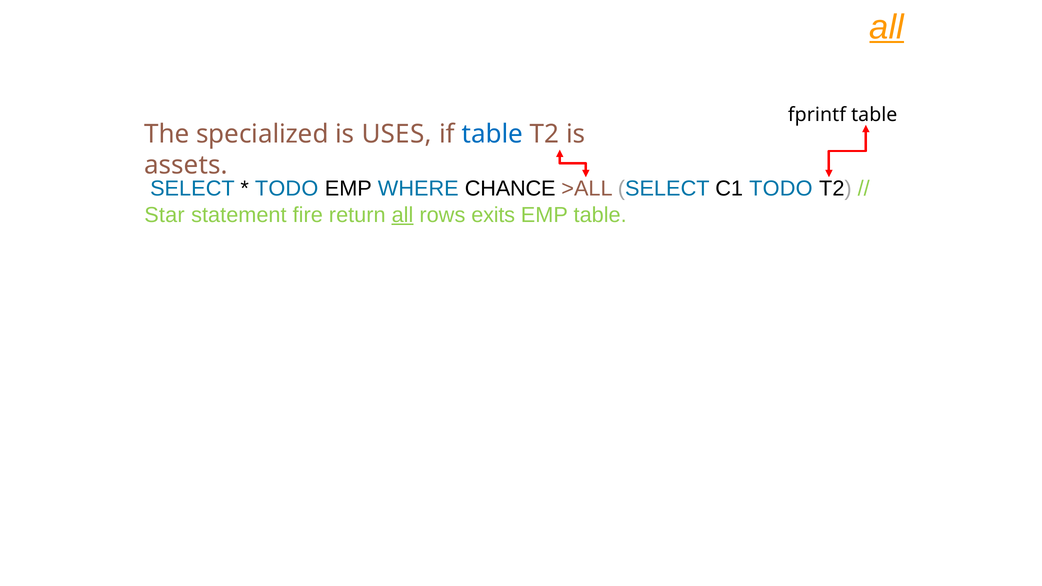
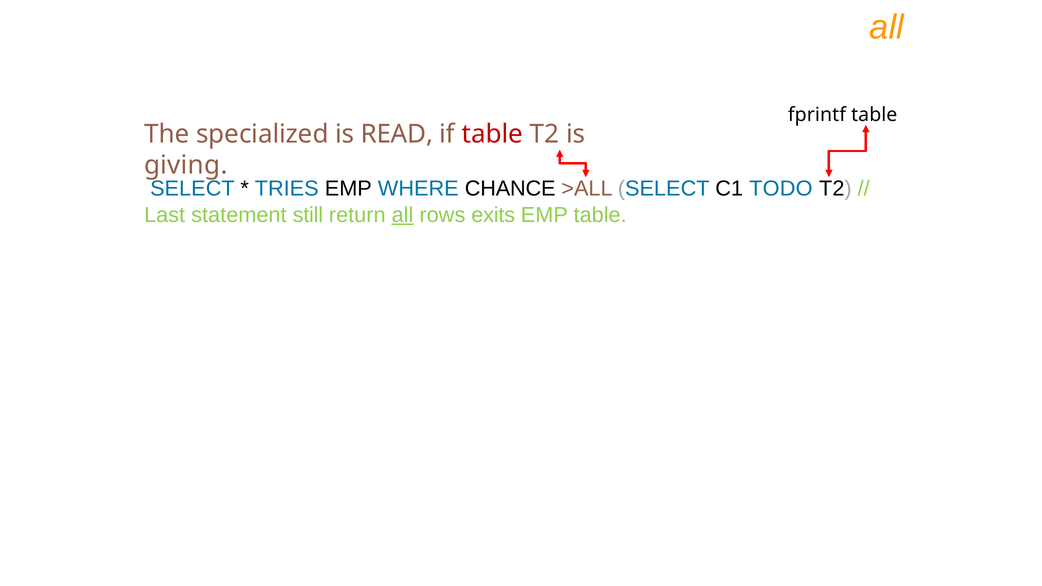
all underline: present -> none (887, 27)
USES: USES -> READ (397, 134)
table colour: blue -> red (492, 134)
assets: assets -> giving (186, 165)
TODO: TODO -> TRIES (287, 189)
Star: Star -> Last (165, 215)
fire: fire -> still (308, 215)
